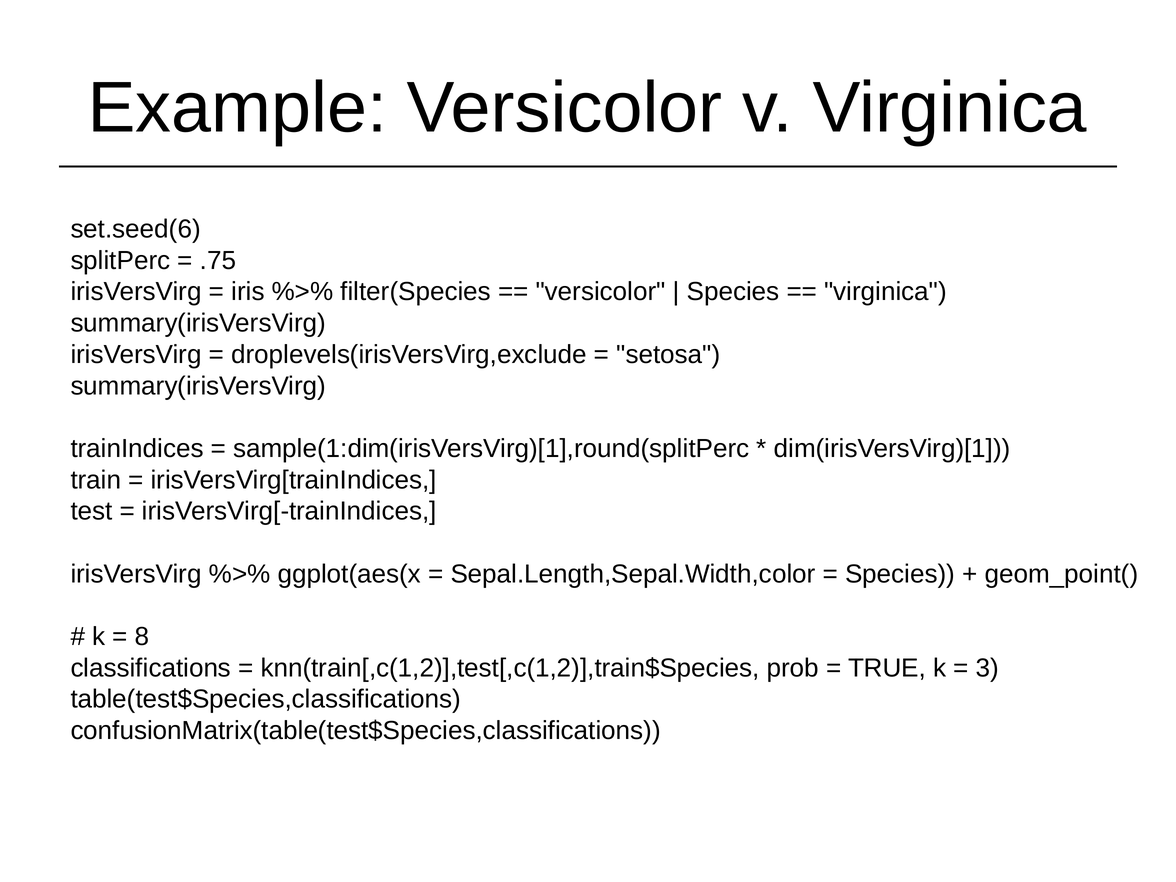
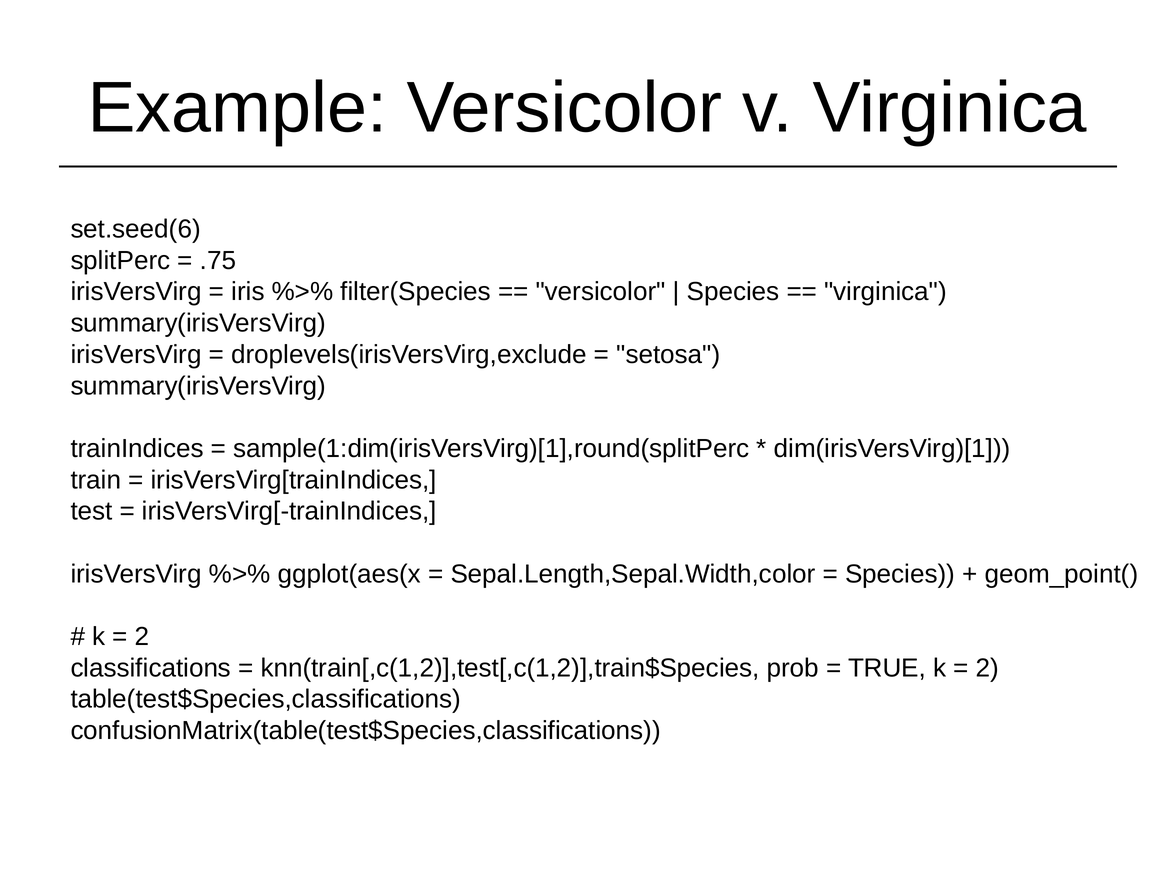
8: 8 -> 2 (142, 637)
3: 3 -> 2 (988, 668)
